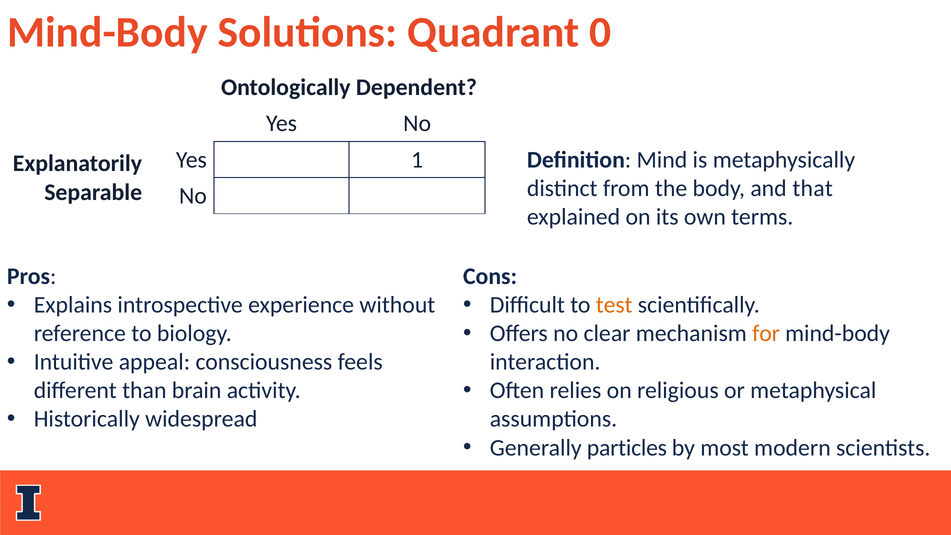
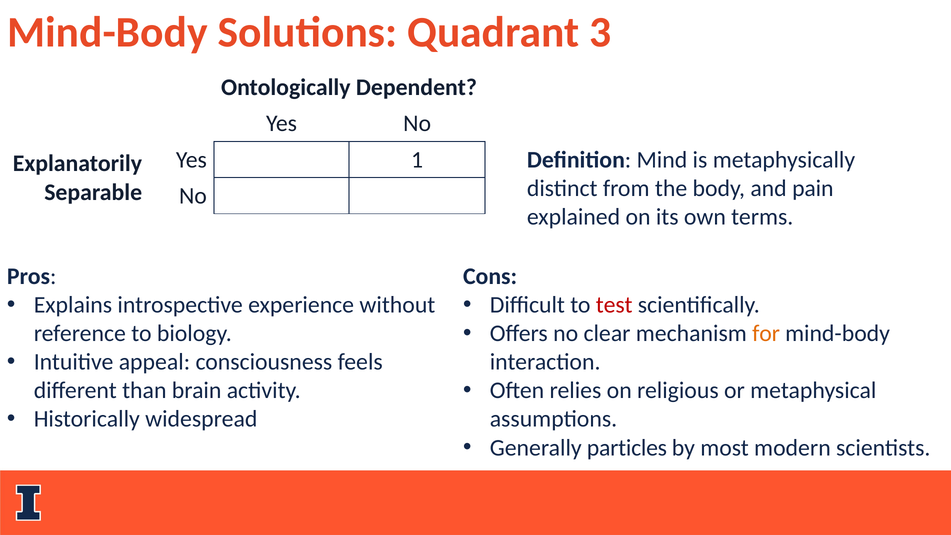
0: 0 -> 3 (600, 33)
that: that -> pain (813, 188)
test colour: orange -> red (614, 305)
